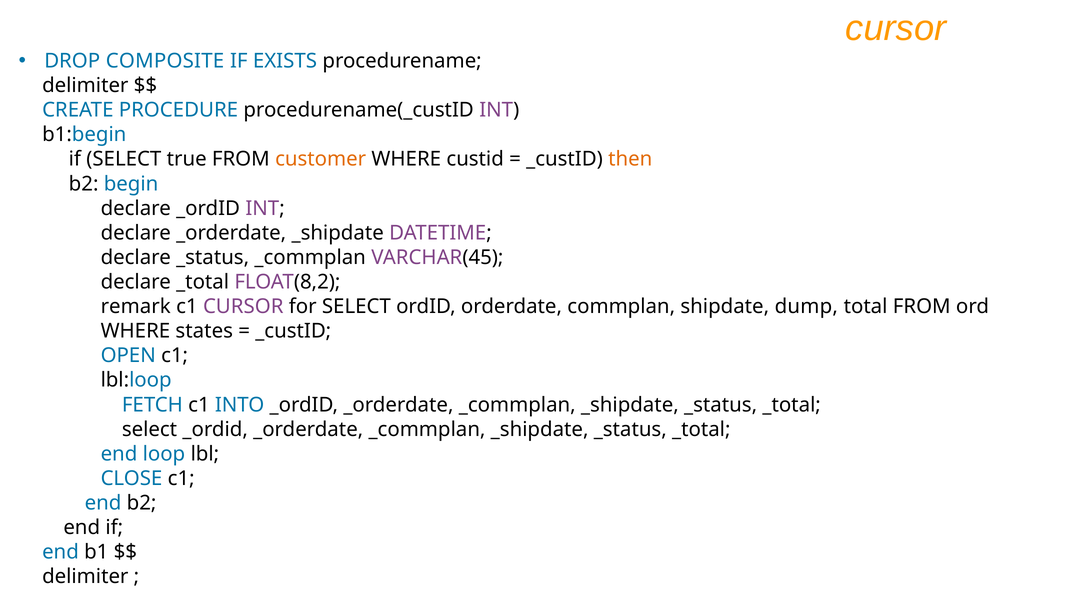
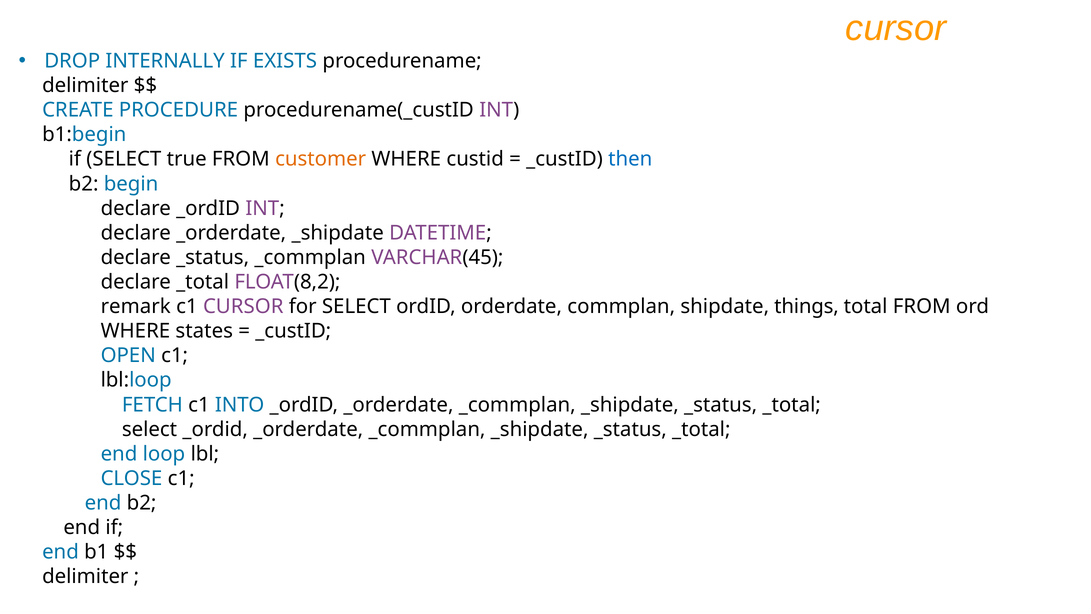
COMPOSITE: COMPOSITE -> INTERNALLY (165, 61)
then colour: orange -> blue (630, 159)
dump: dump -> things (806, 306)
